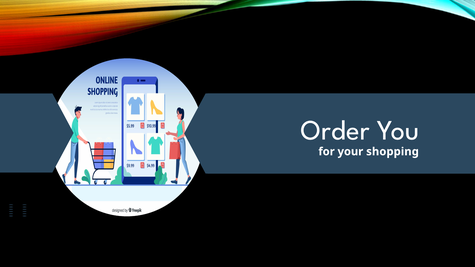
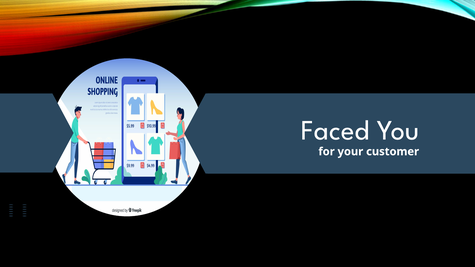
Order: Order -> Faced (335, 130)
shopping: shopping -> customer (393, 152)
